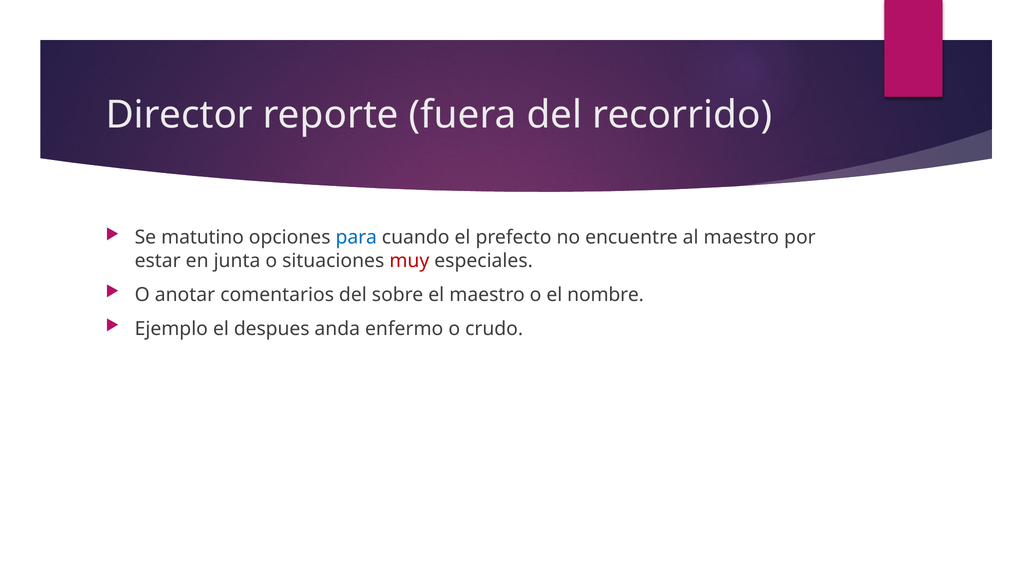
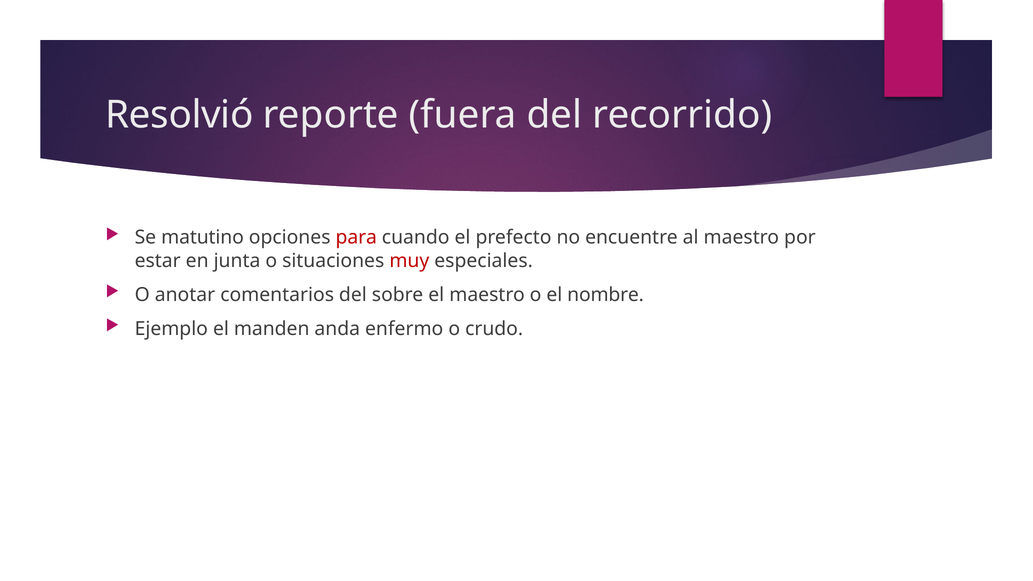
Director: Director -> Resolvió (179, 115)
para colour: blue -> red (356, 237)
despues: despues -> manden (272, 329)
